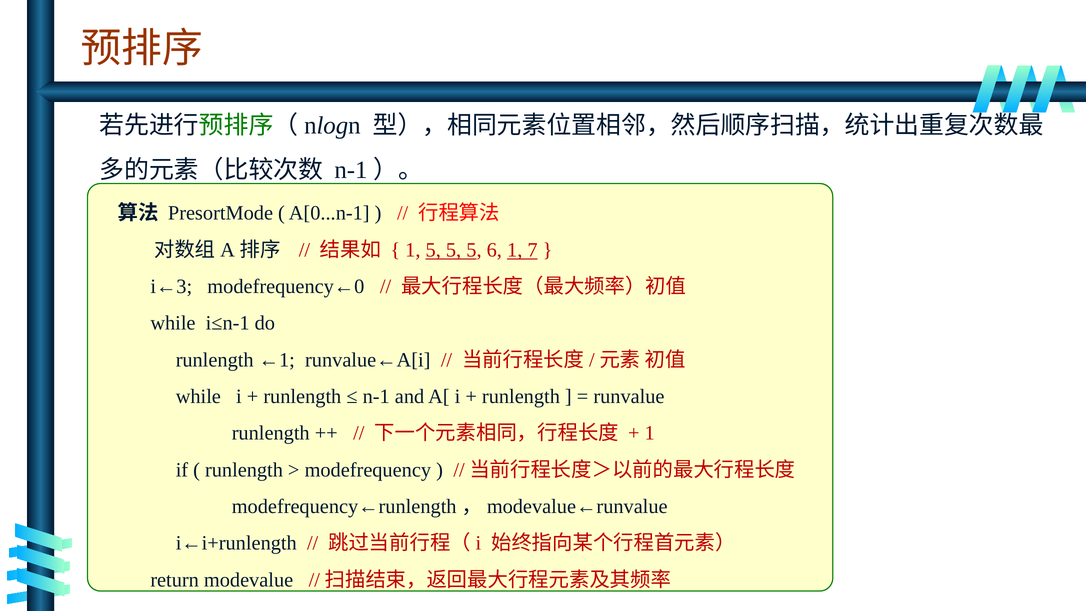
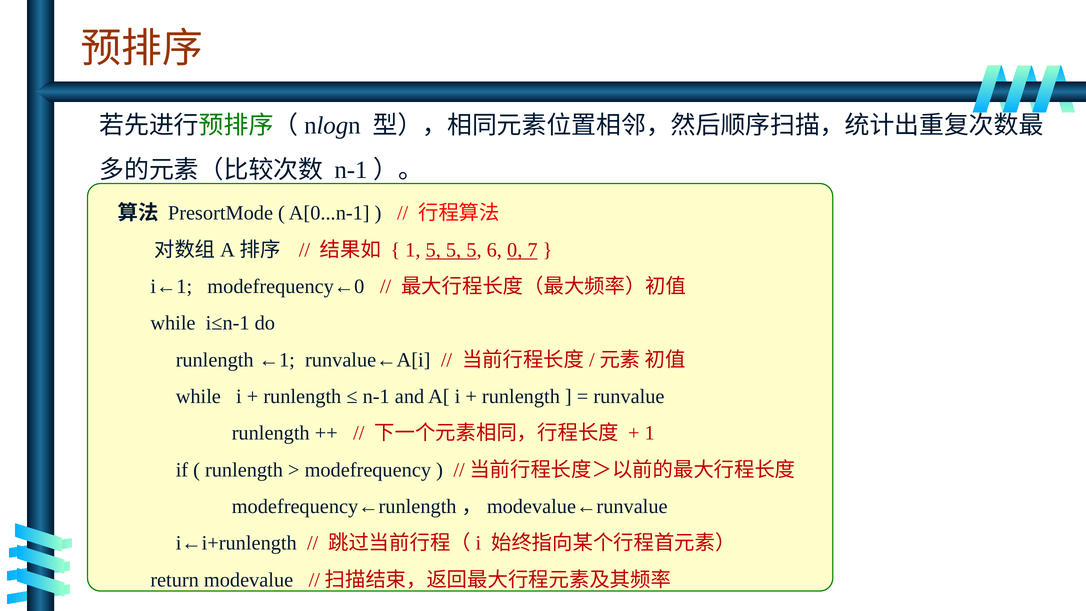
6 1: 1 -> 0 (515, 250)
i←3: i←3 -> i←1 (171, 287)
